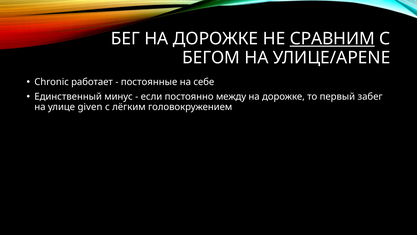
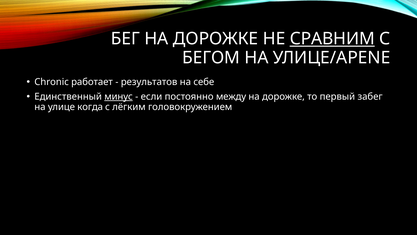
постоянные: постоянные -> результатов (149, 82)
минус underline: none -> present (119, 96)
given: given -> когда (90, 107)
